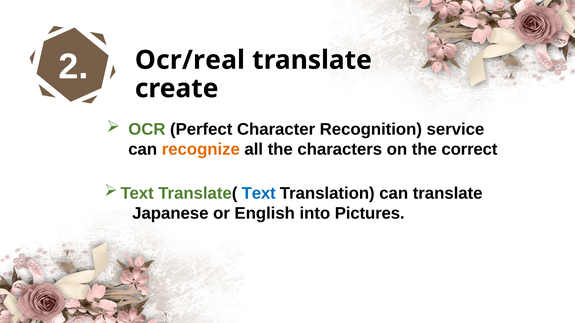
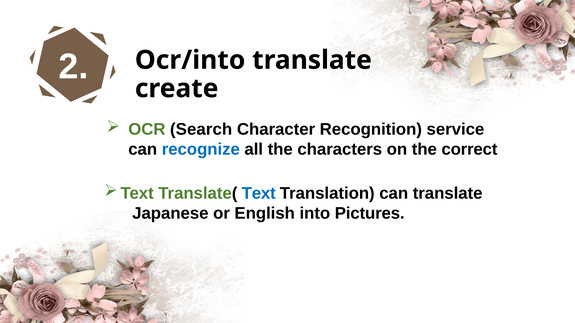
Ocr/real: Ocr/real -> Ocr/into (190, 60)
Perfect: Perfect -> Search (201, 129)
recognize colour: orange -> blue (201, 150)
